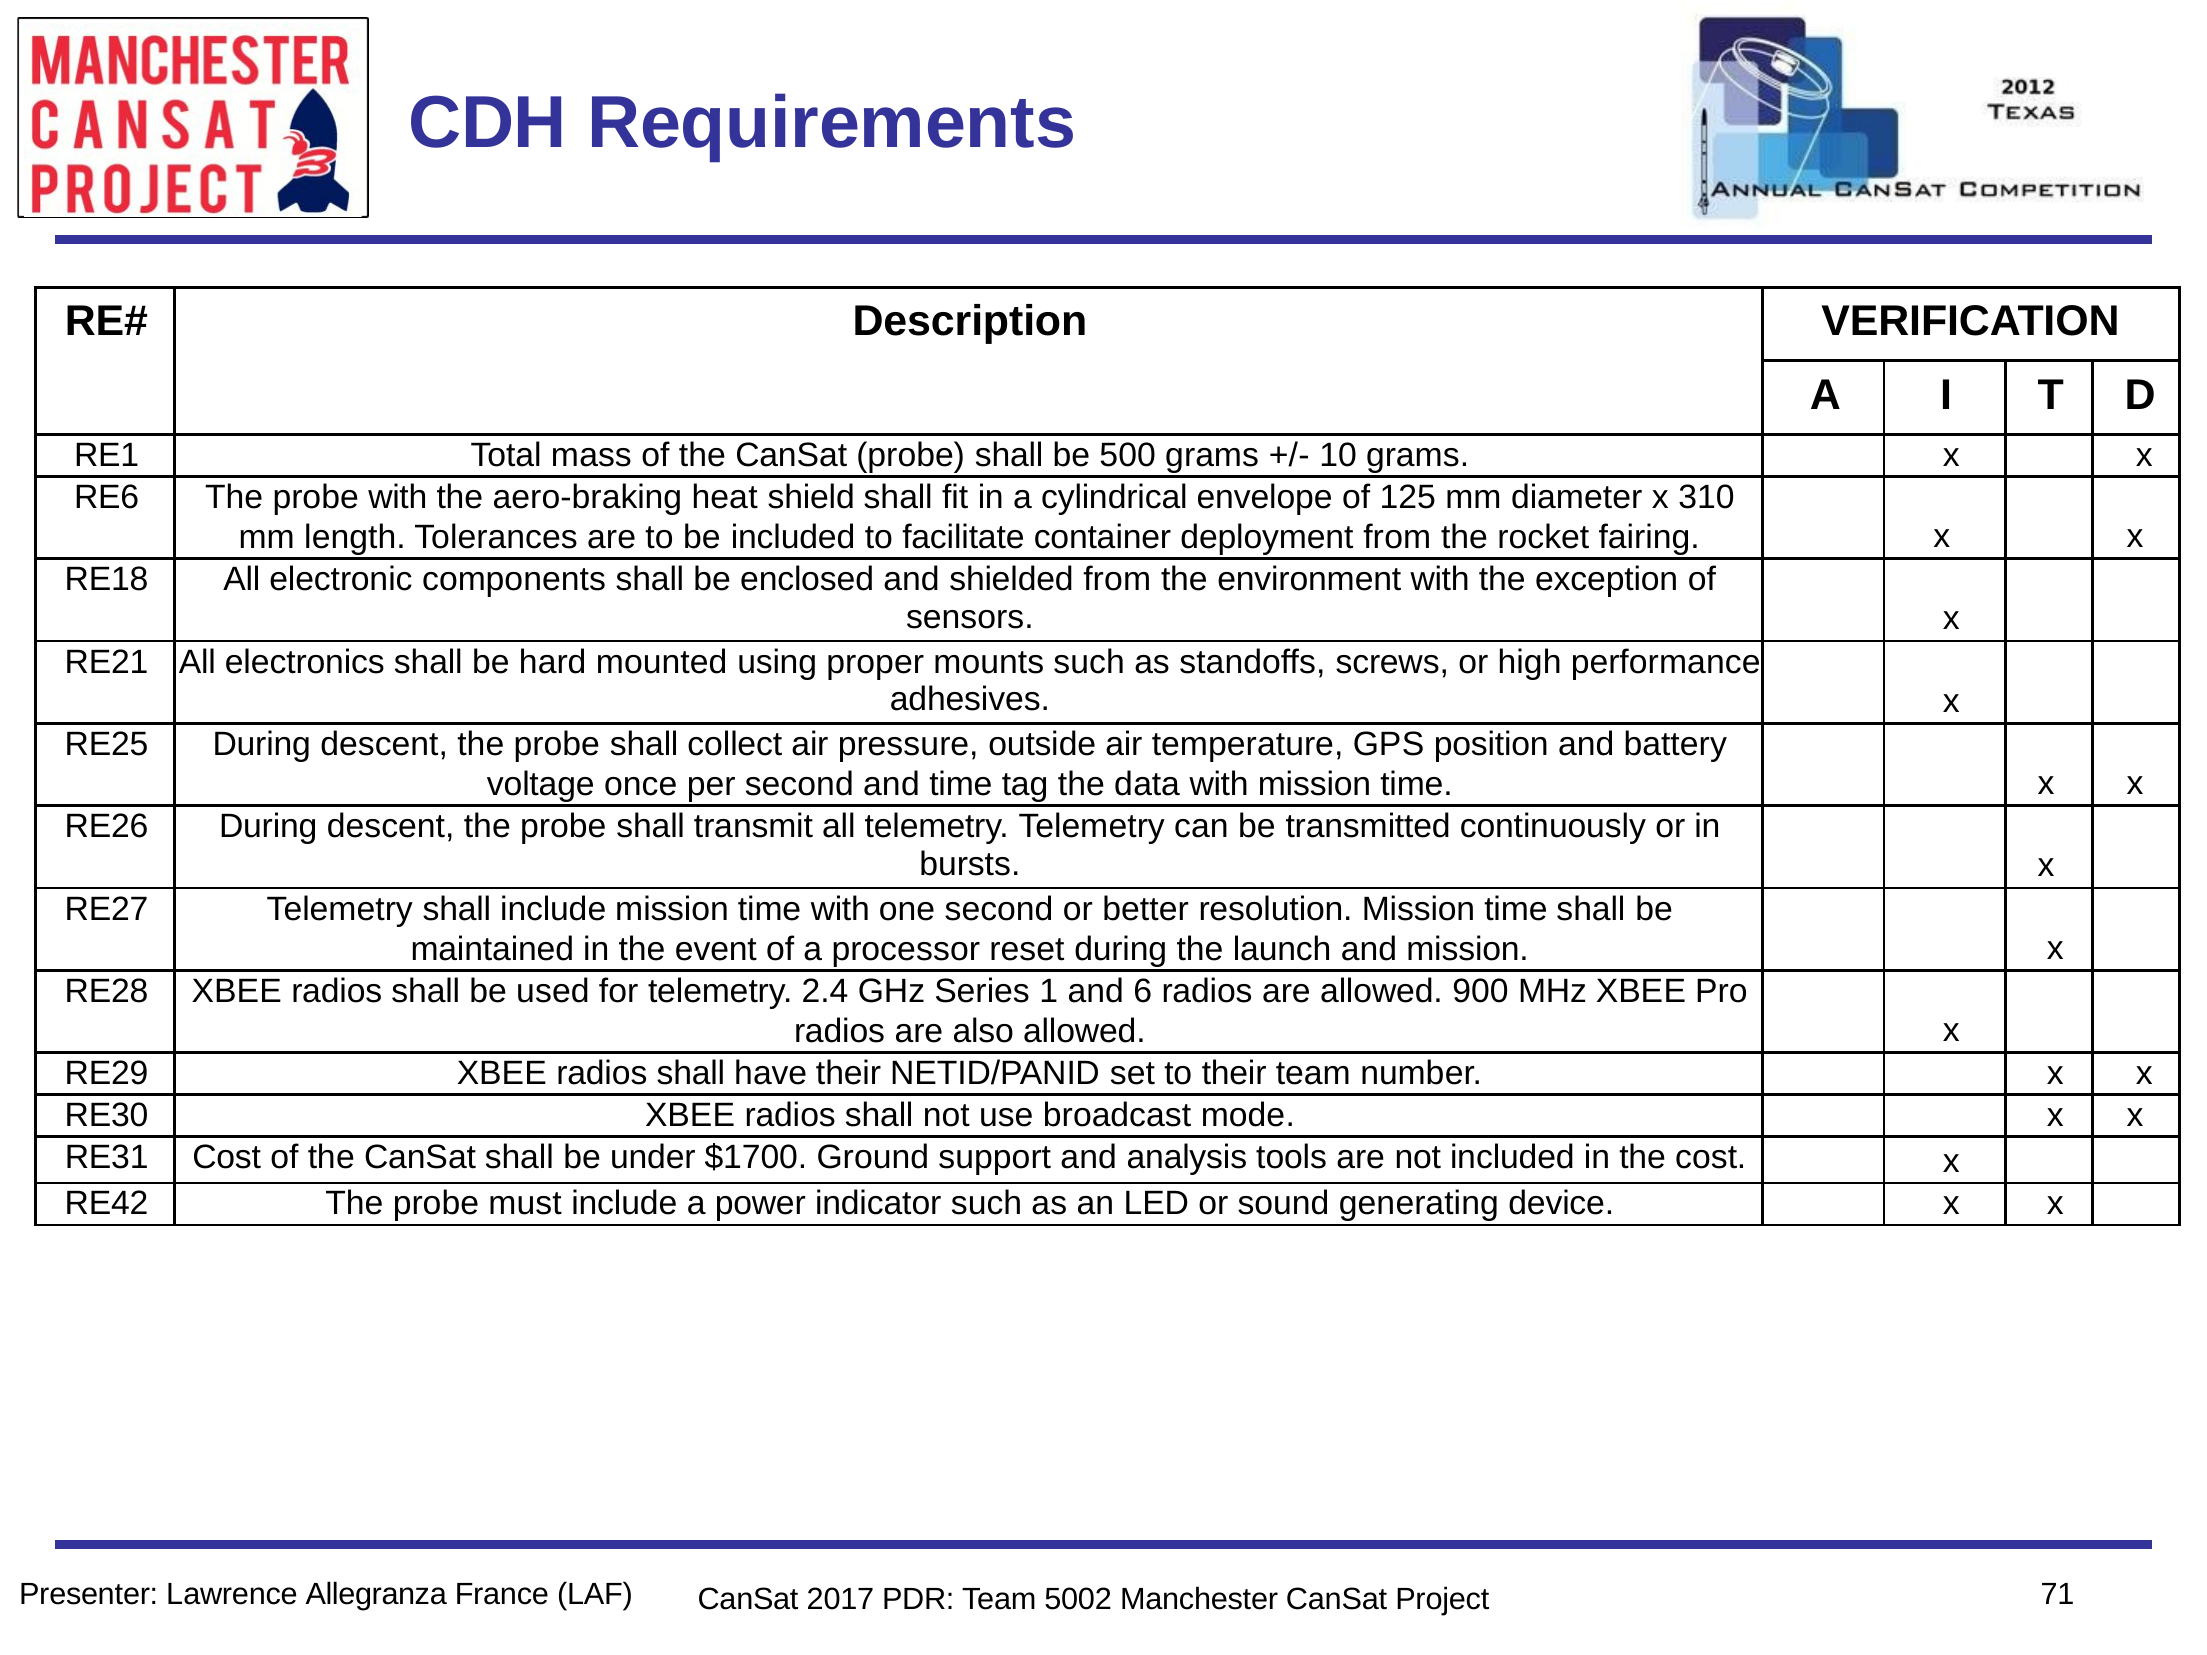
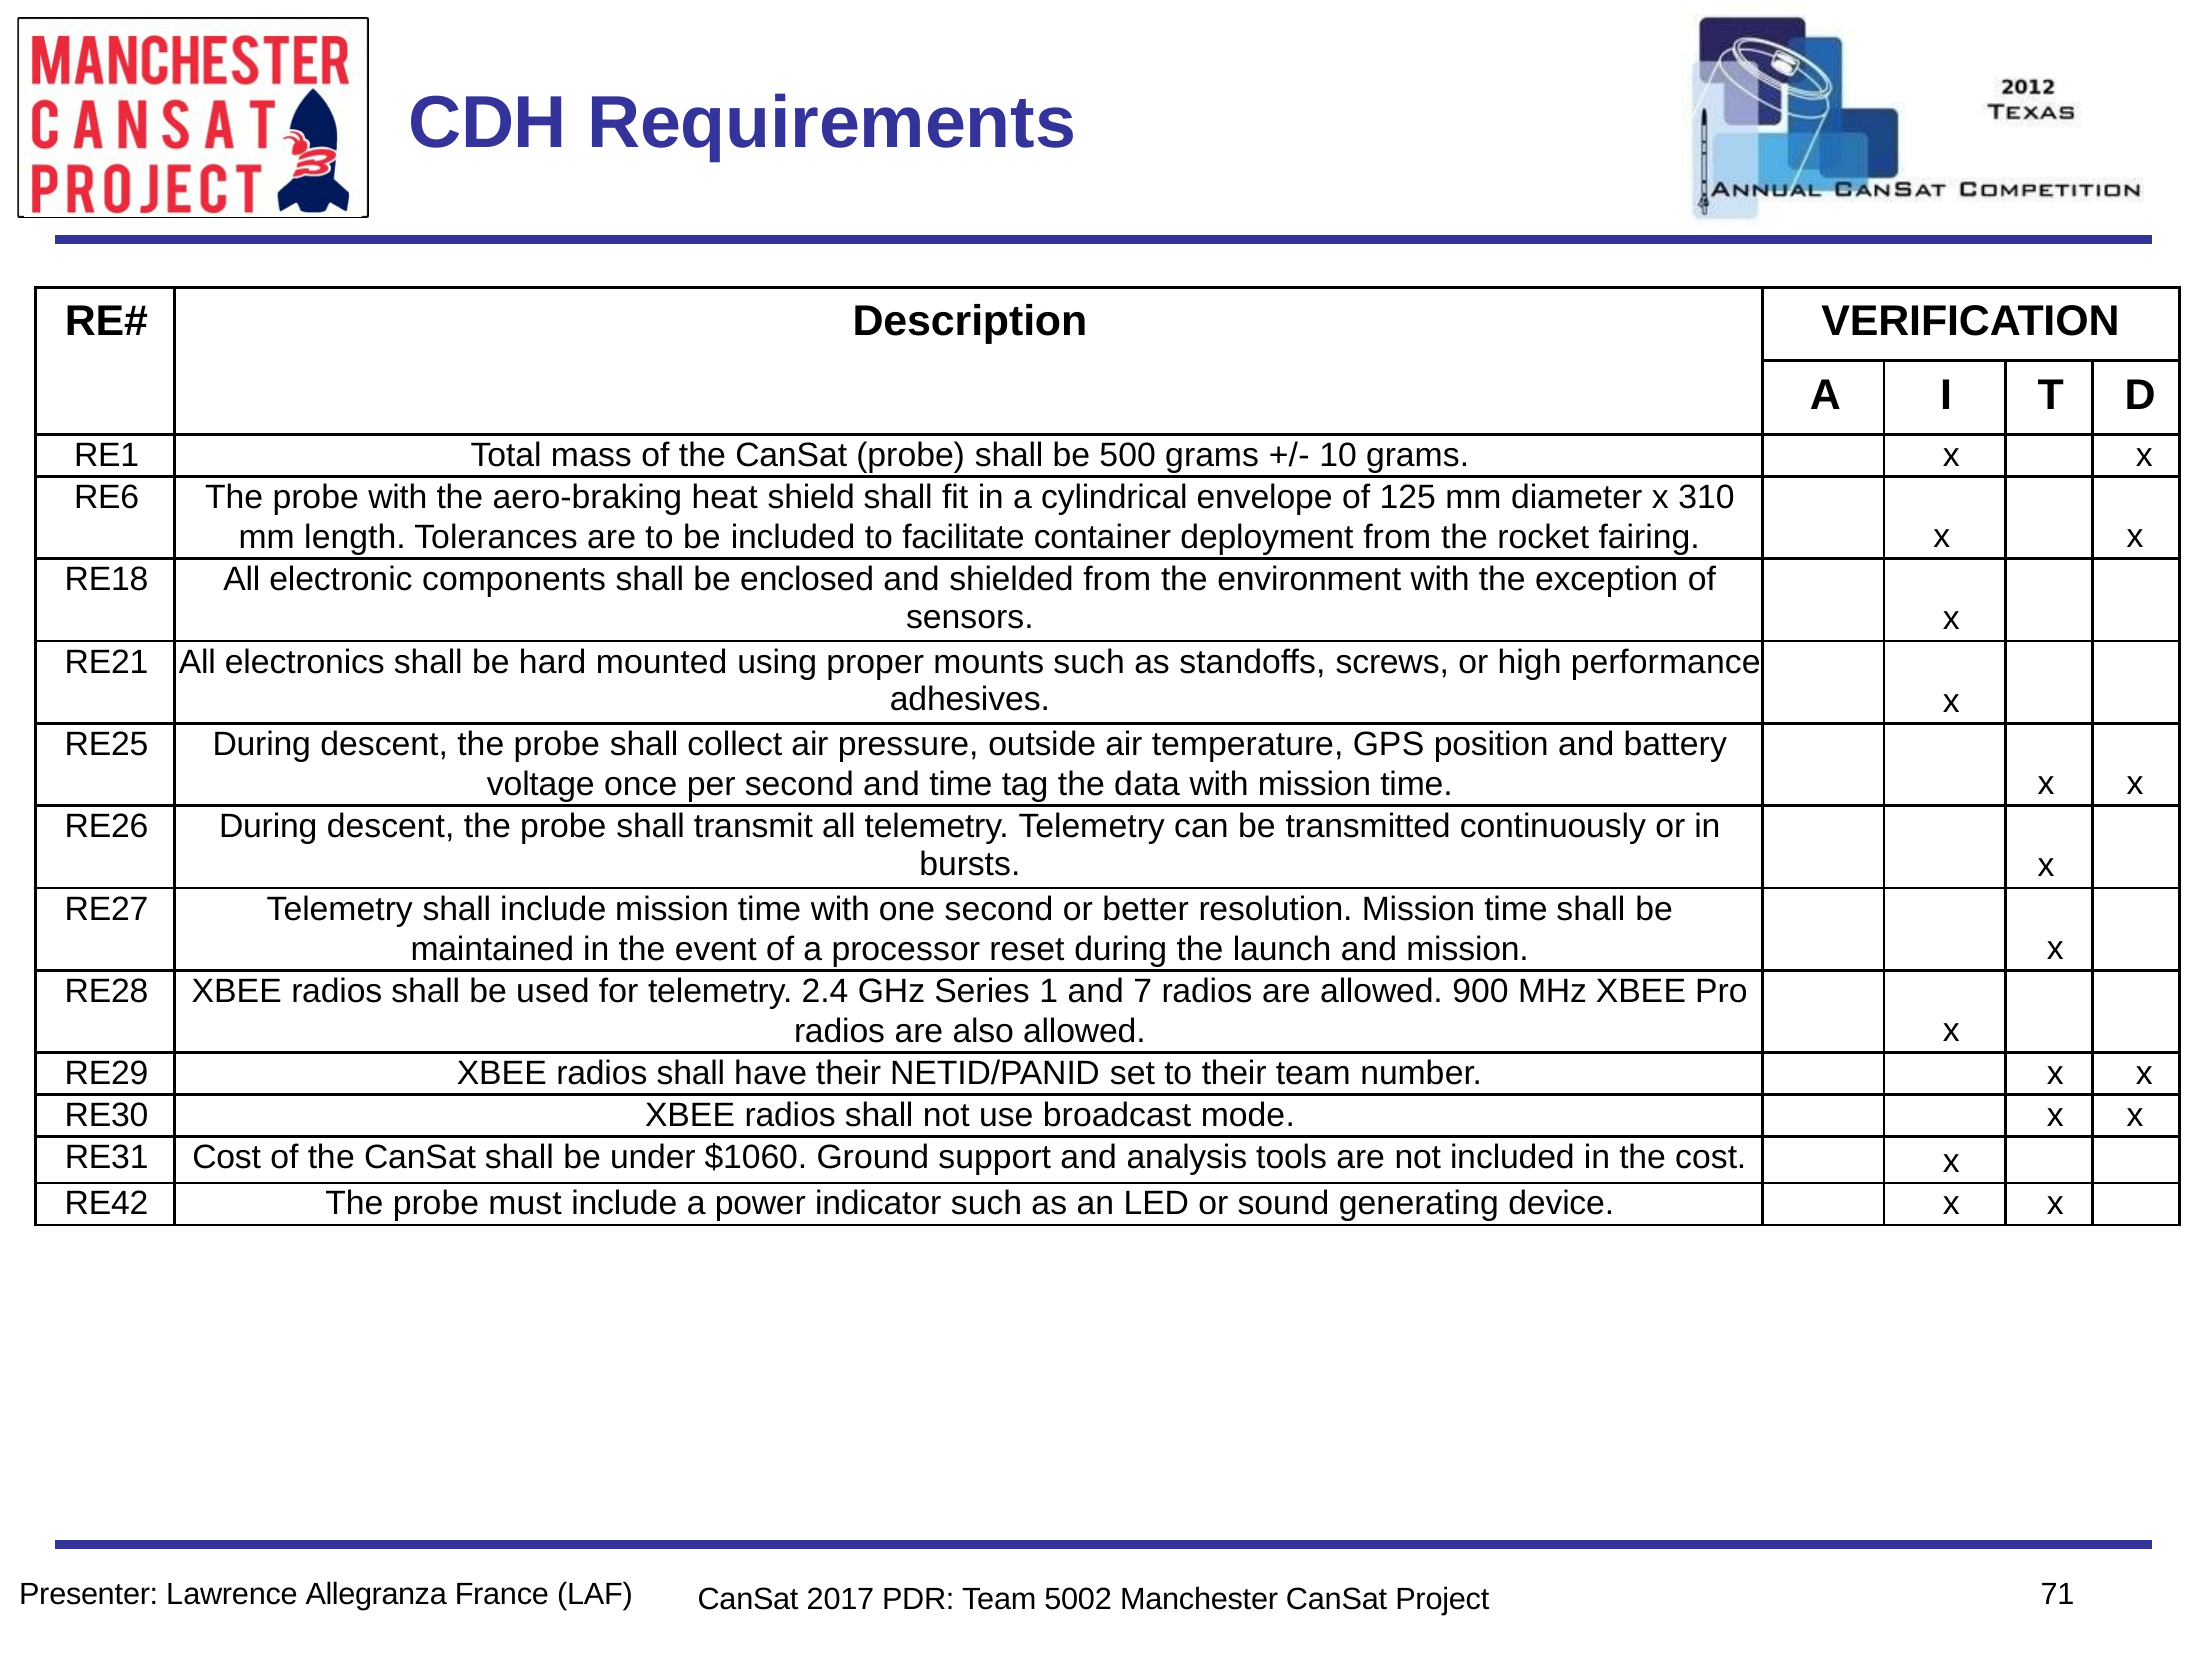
6: 6 -> 7 (1143, 991)
$1700: $1700 -> $1060 (756, 1158)
